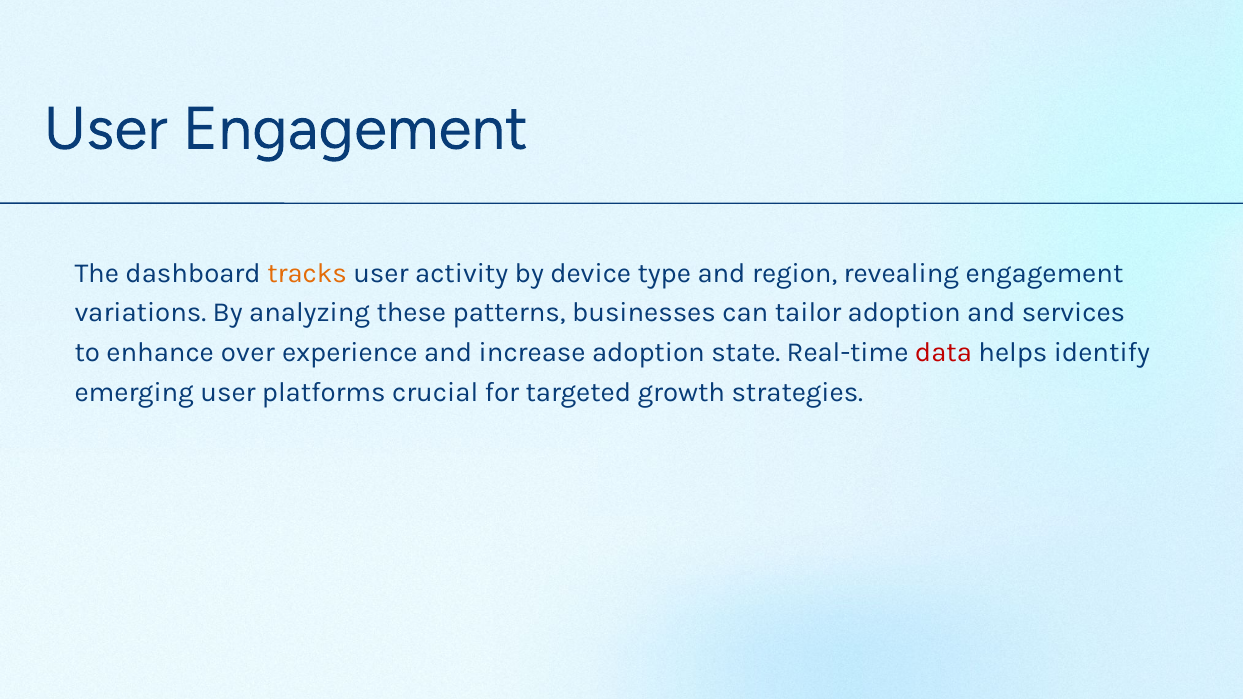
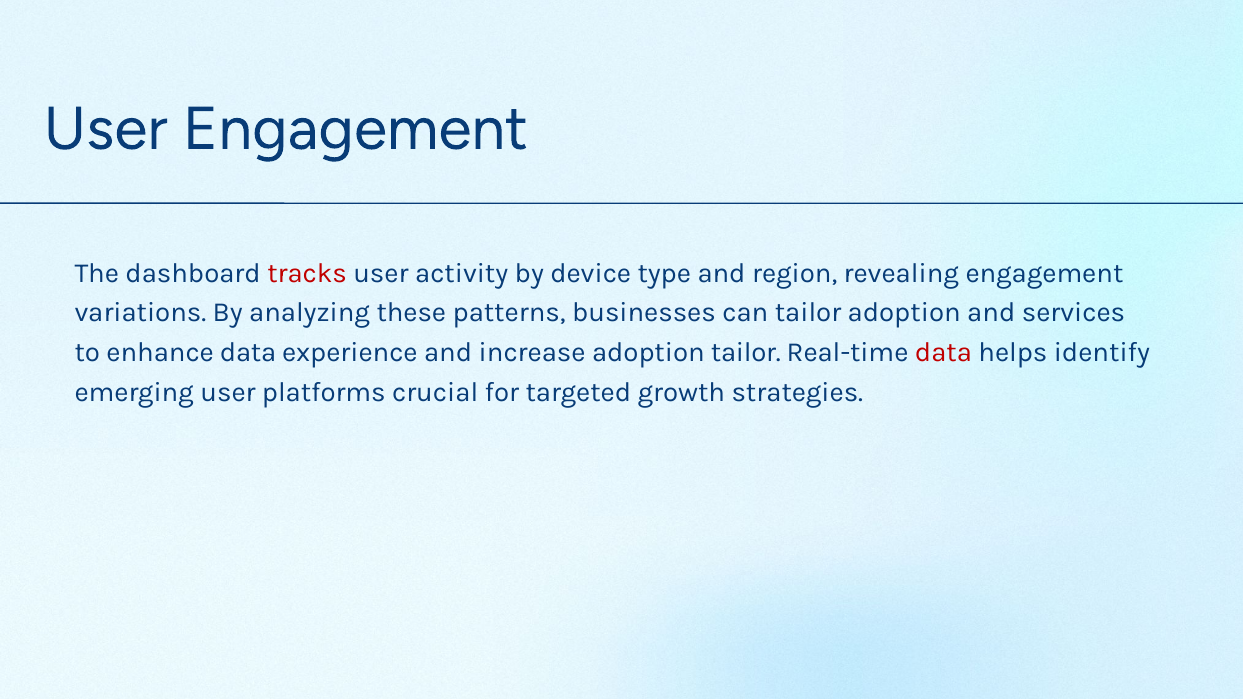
tracks colour: orange -> red (307, 273)
enhance over: over -> data (248, 352)
adoption state: state -> tailor (746, 352)
